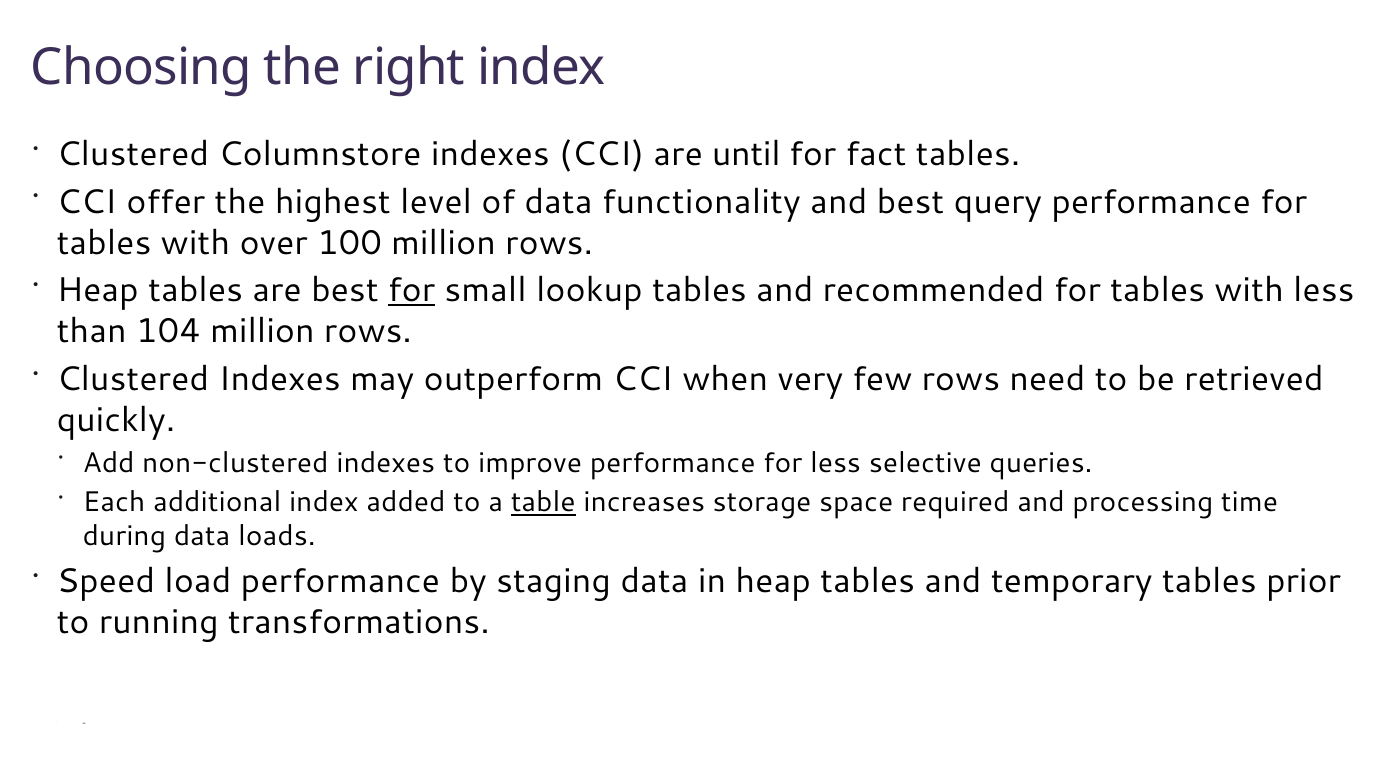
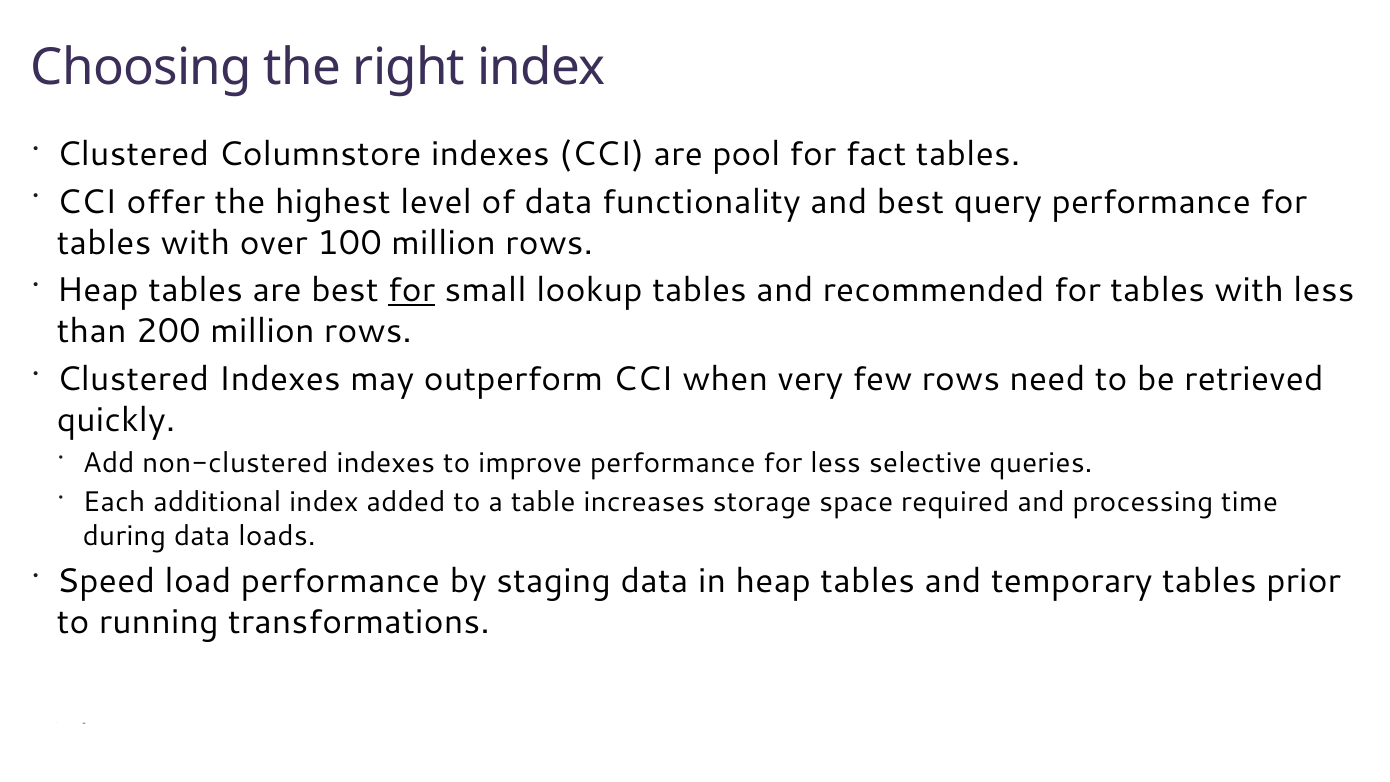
until: until -> pool (746, 154)
104: 104 -> 200 (168, 331)
table underline: present -> none (543, 502)
